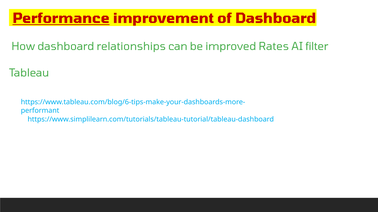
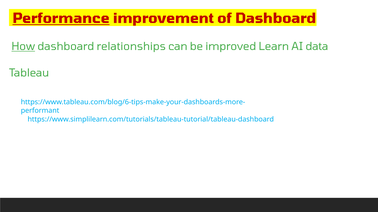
How underline: none -> present (23, 47)
Rates: Rates -> Learn (274, 47)
filter: filter -> data (317, 47)
